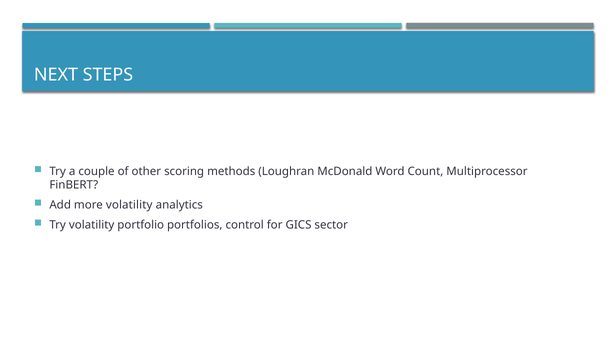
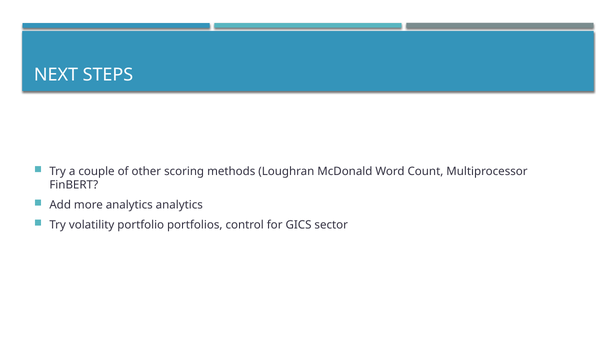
more volatility: volatility -> analytics (129, 205)
